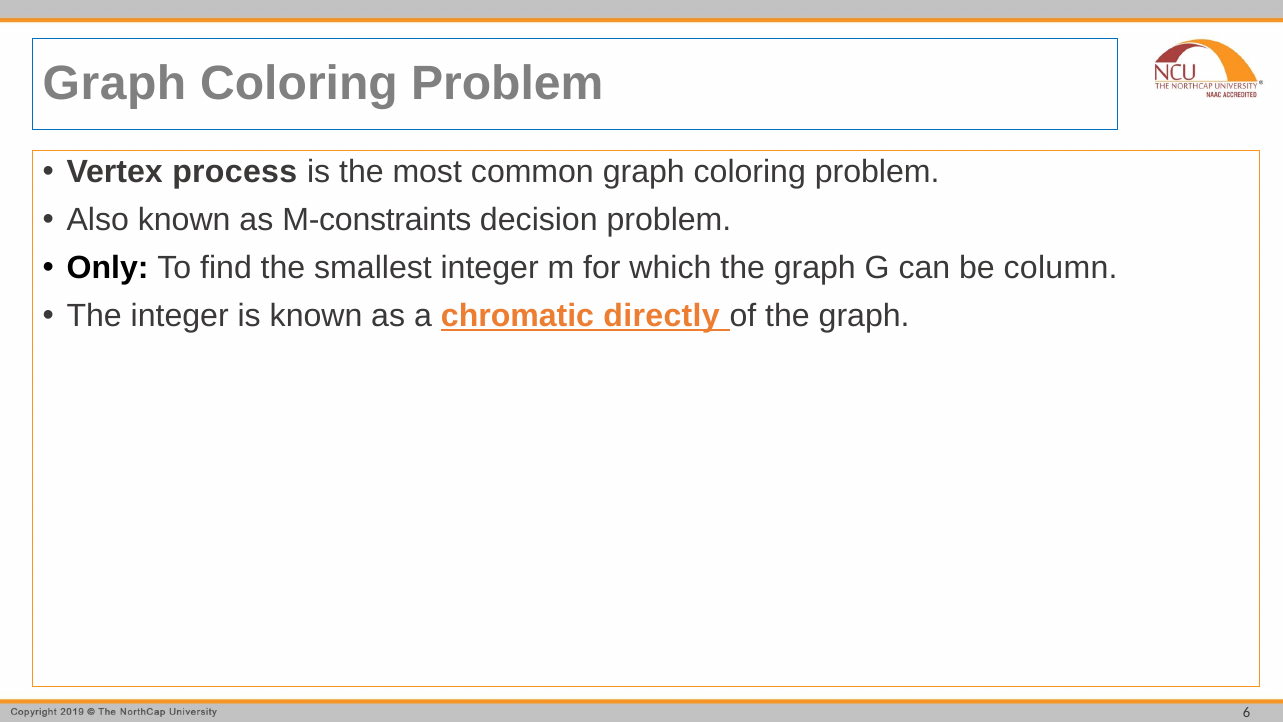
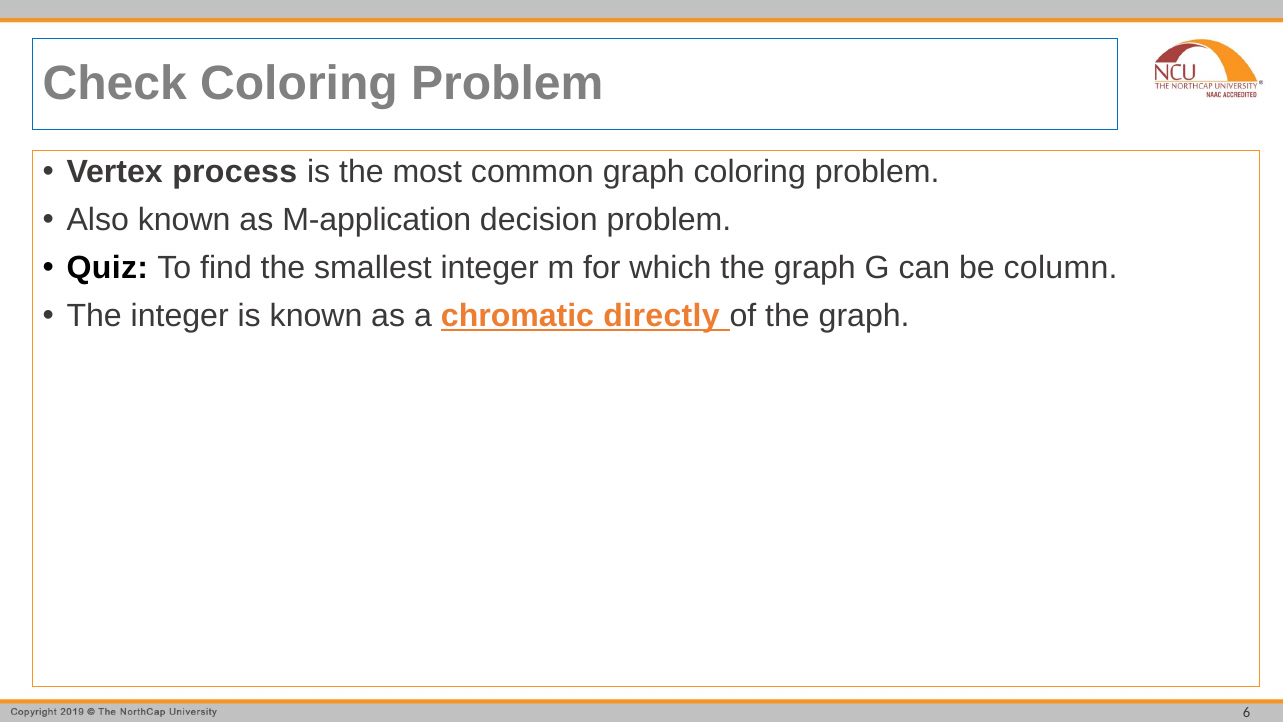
Graph: Graph -> Check (115, 83)
M-constraints: M-constraints -> M-application (377, 220)
Only: Only -> Quiz (107, 268)
